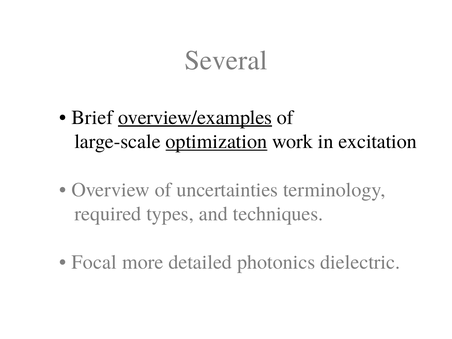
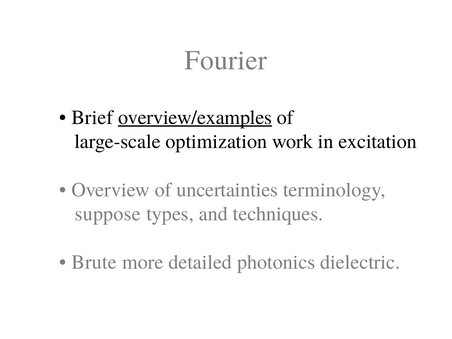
Several: Several -> Fourier (226, 60)
optimization underline: present -> none (216, 141)
required: required -> suppose (108, 214)
Focal: Focal -> Brute (94, 262)
